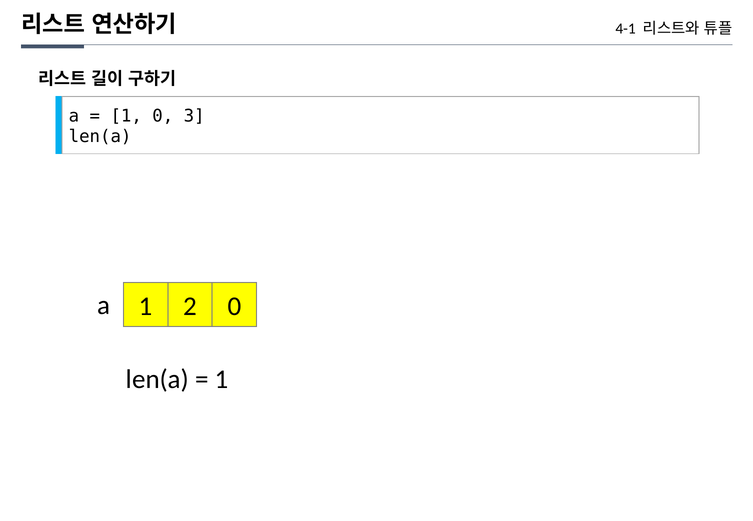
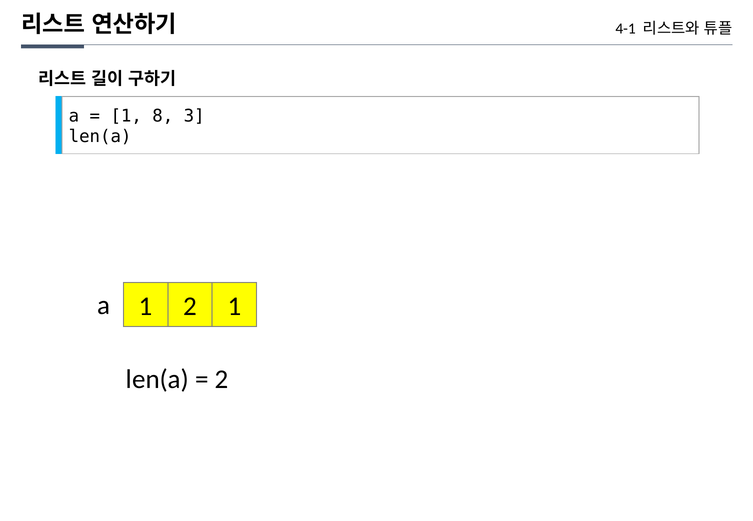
1 0: 0 -> 8 (163, 116)
2 0: 0 -> 1 (234, 307)
1: 1 -> 2 (221, 380)
